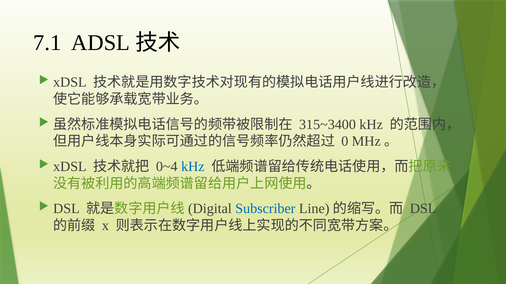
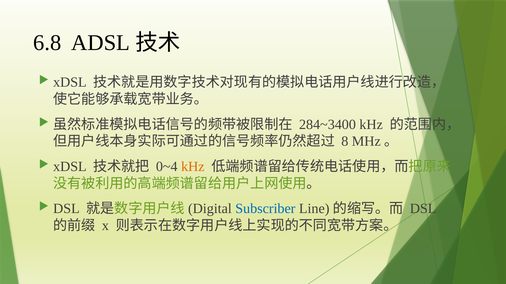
7.1: 7.1 -> 6.8 (47, 43)
315~3400: 315~3400 -> 284~3400 (327, 125)
0: 0 -> 8 (345, 142)
kHz colour: blue -> orange (193, 167)
